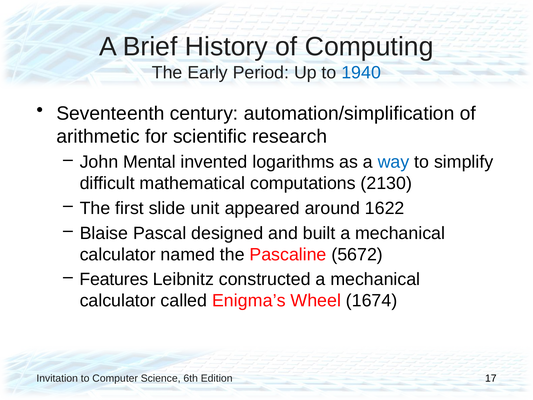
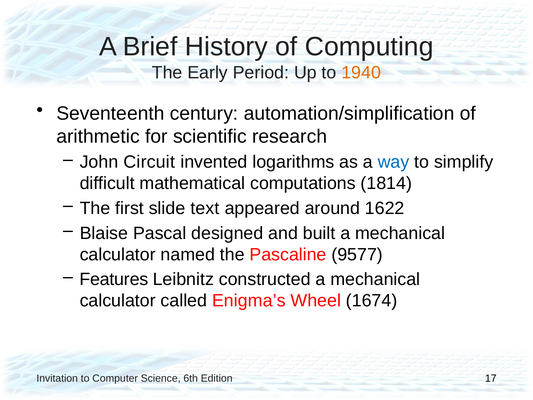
1940 colour: blue -> orange (361, 73)
Mental: Mental -> Circuit (149, 162)
2130: 2130 -> 1814 (386, 183)
unit: unit -> text (205, 208)
5672: 5672 -> 9577 (357, 254)
